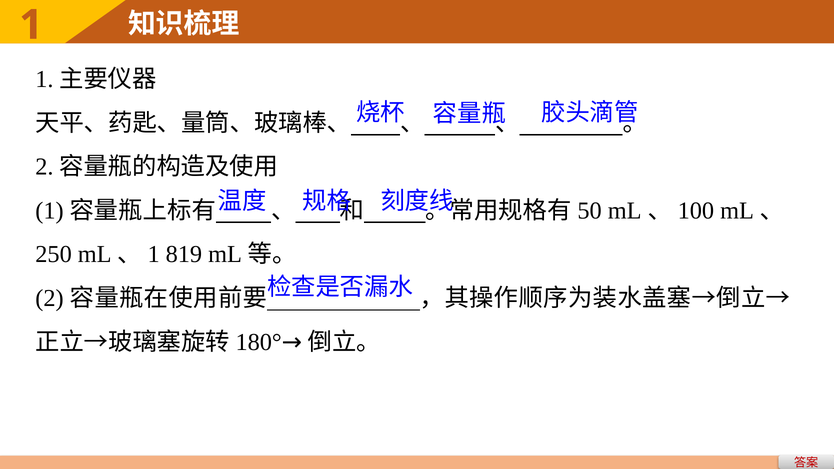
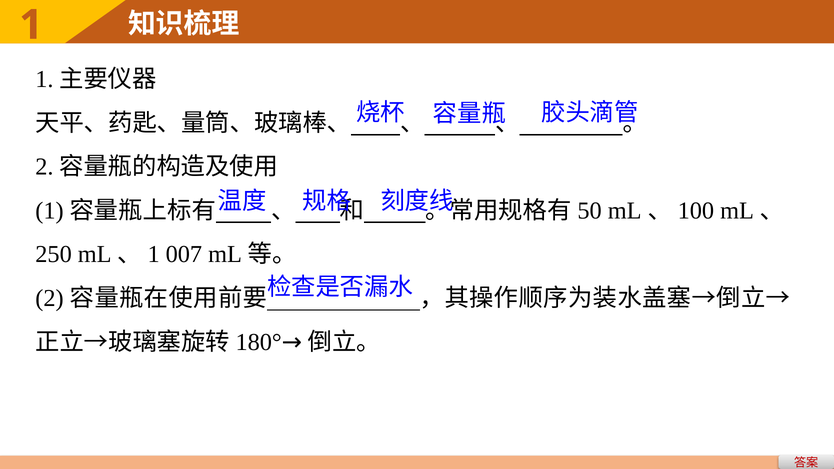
819: 819 -> 007 (184, 255)
